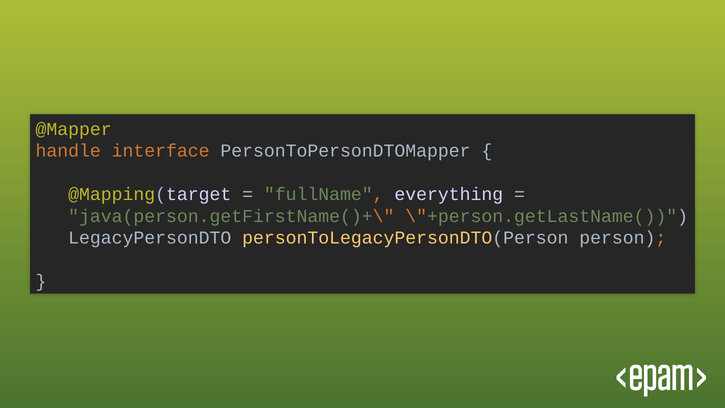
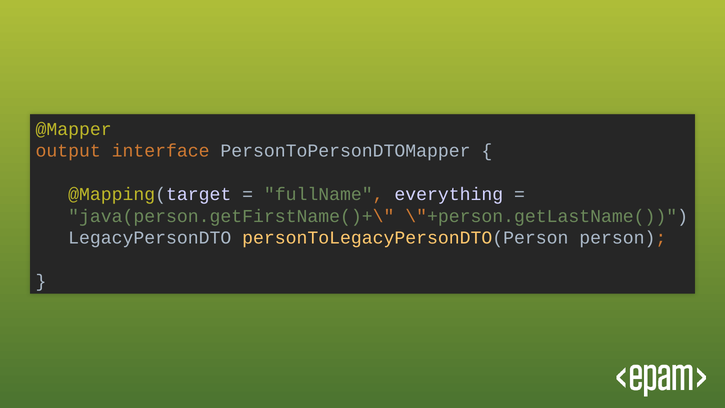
handle: handle -> output (68, 151)
